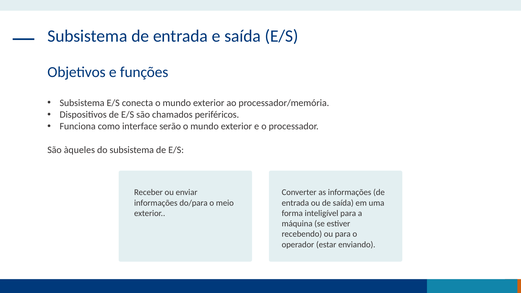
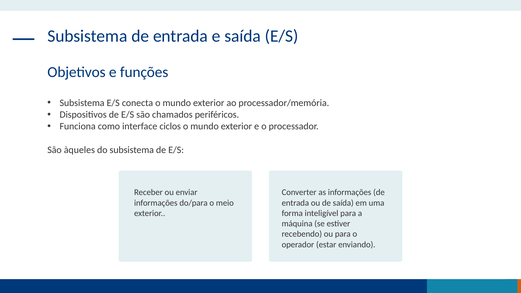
serão: serão -> ciclos (170, 126)
